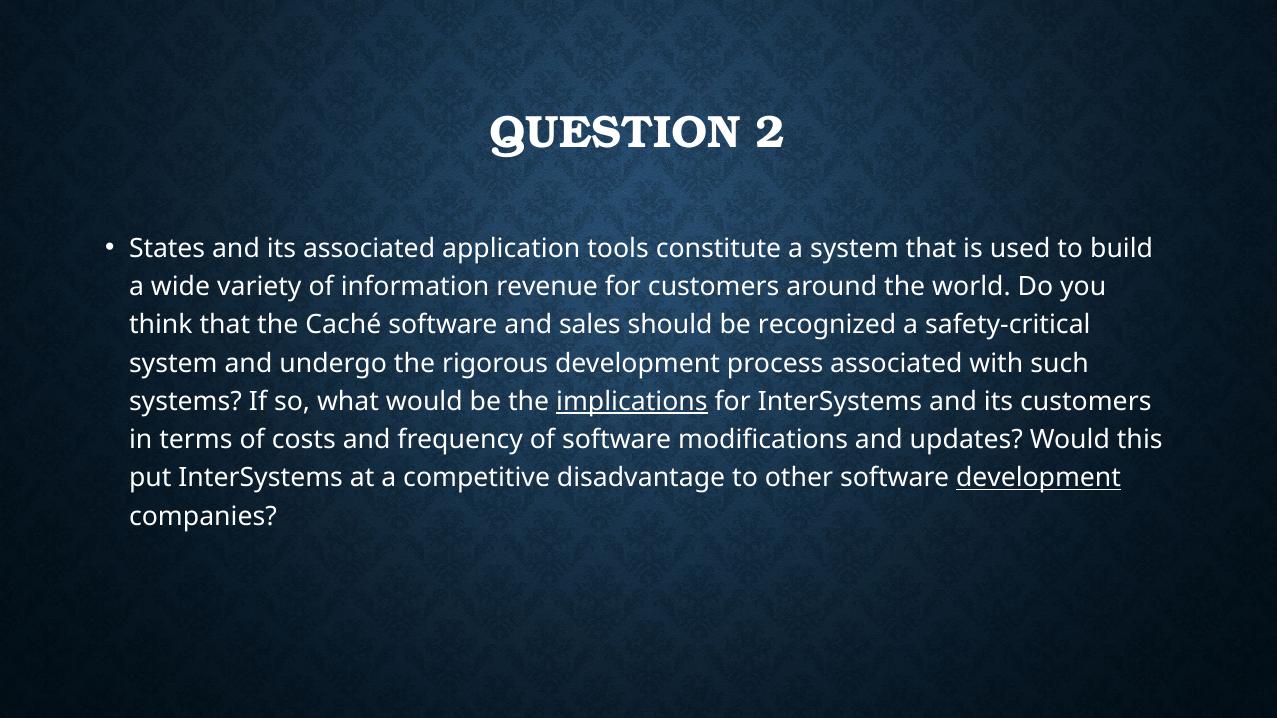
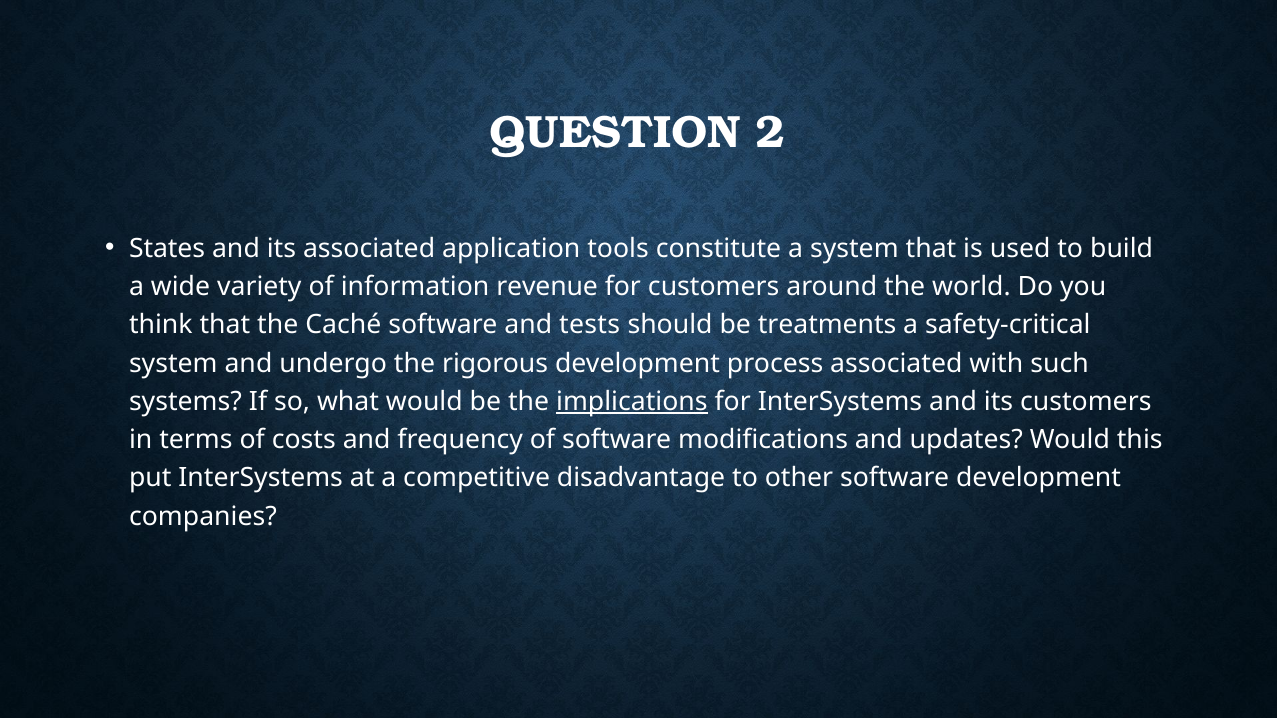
sales: sales -> tests (590, 325)
recognized: recognized -> treatments (827, 325)
development underline: present -> none (1038, 478)
